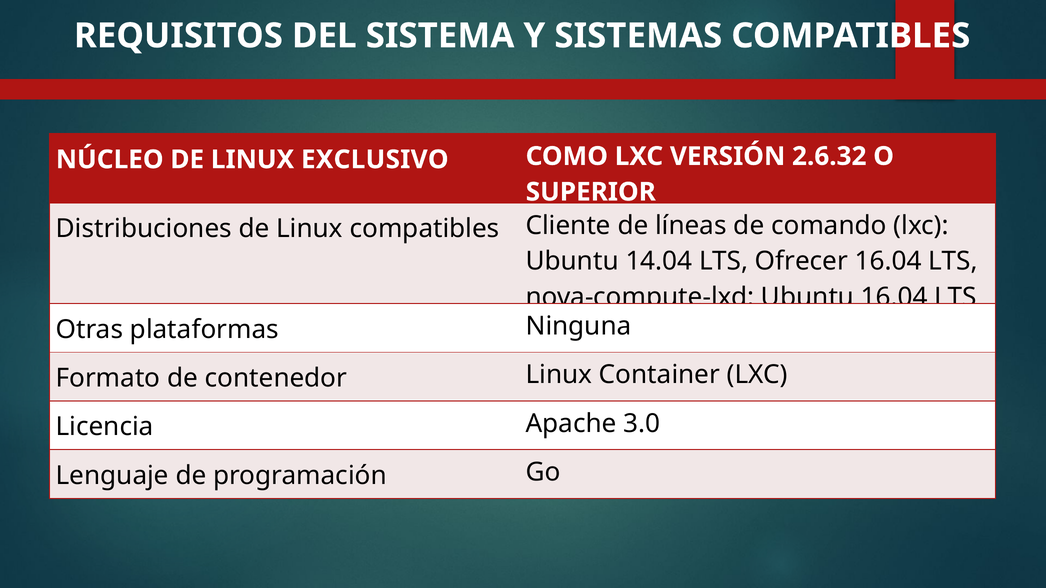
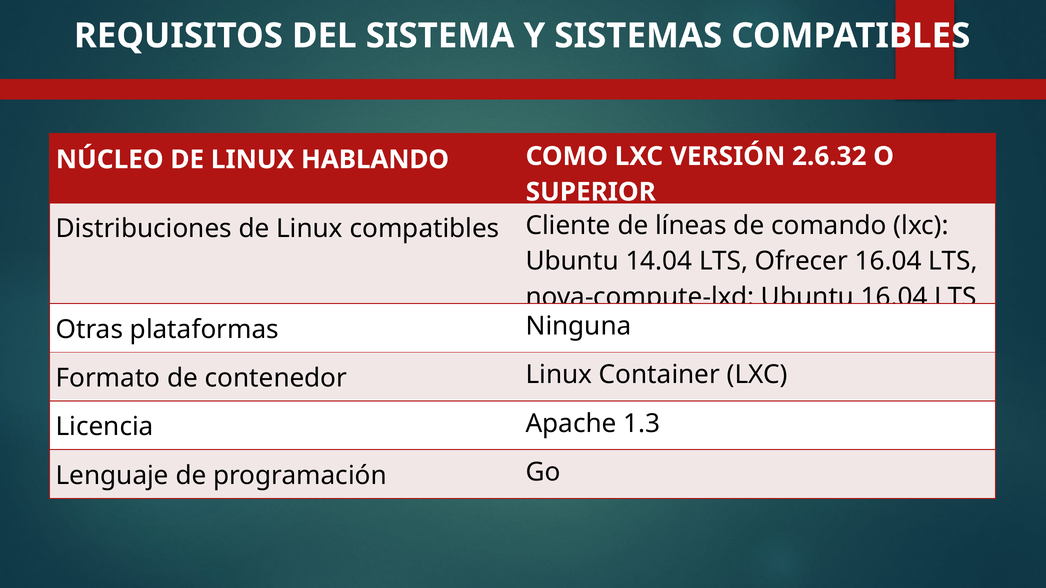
EXCLUSIVO: EXCLUSIVO -> HABLANDO (375, 160)
3.0: 3.0 -> 1.3 (642, 424)
